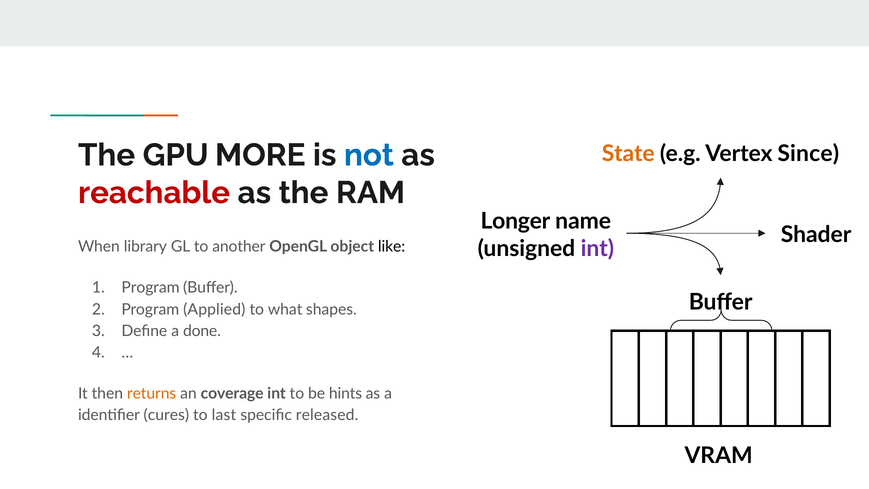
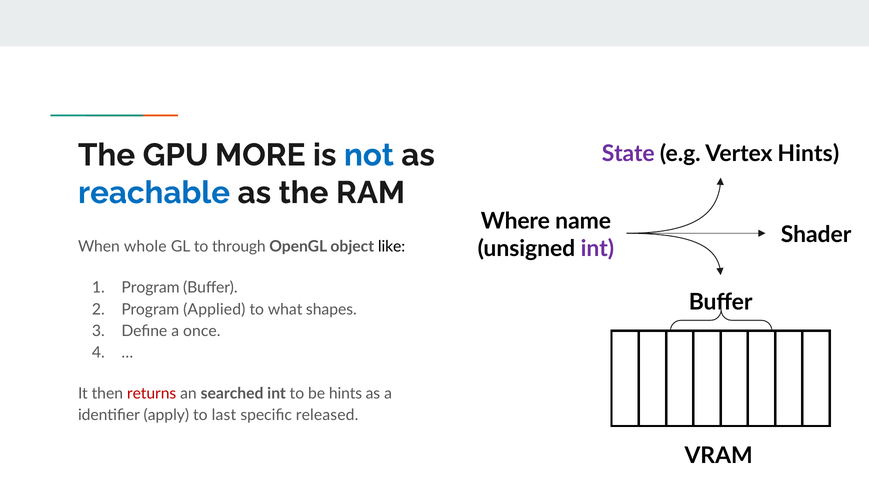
State colour: orange -> purple (628, 154)
Vertex Since: Since -> Hints (808, 154)
reachable colour: red -> blue (154, 193)
Longer: Longer -> Where (515, 221)
library: library -> whole (145, 247)
another: another -> through (239, 247)
done: done -> once (202, 331)
returns colour: orange -> red (152, 393)
coverage: coverage -> searched (232, 393)
cures: cures -> apply (166, 415)
